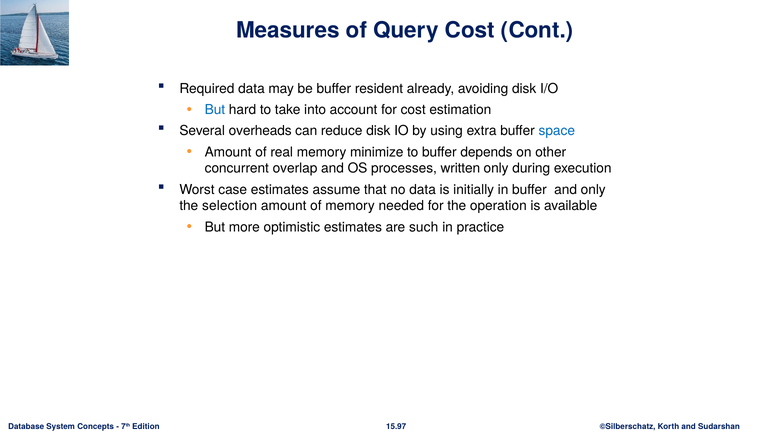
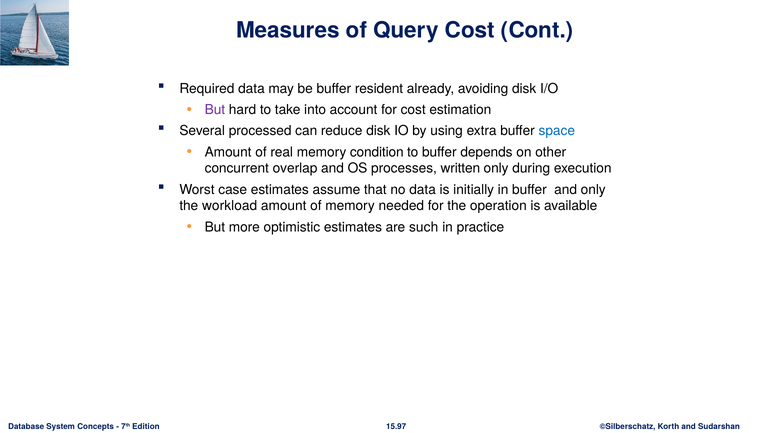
But colour: blue -> purple (215, 110)
overheads: overheads -> processed (260, 131)
minimize: minimize -> condition (377, 152)
selection: selection -> workload (230, 206)
